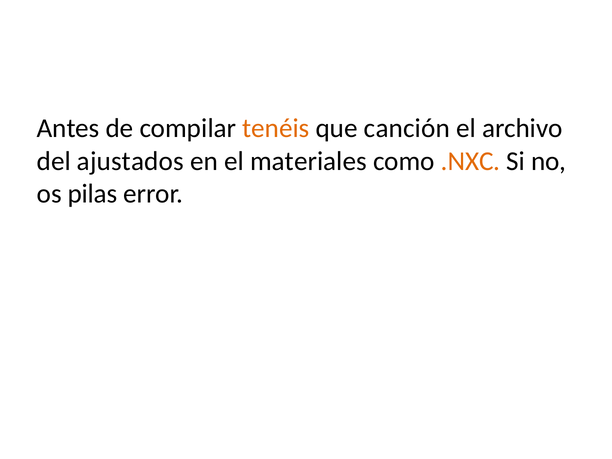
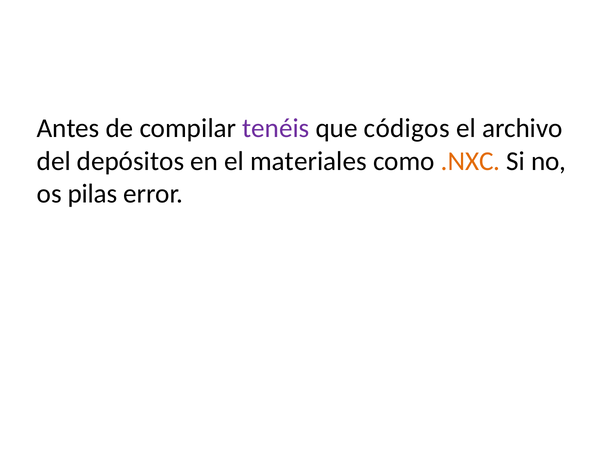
tenéis colour: orange -> purple (276, 128)
canción: canción -> códigos (407, 128)
ajustados: ajustados -> depósitos (131, 161)
